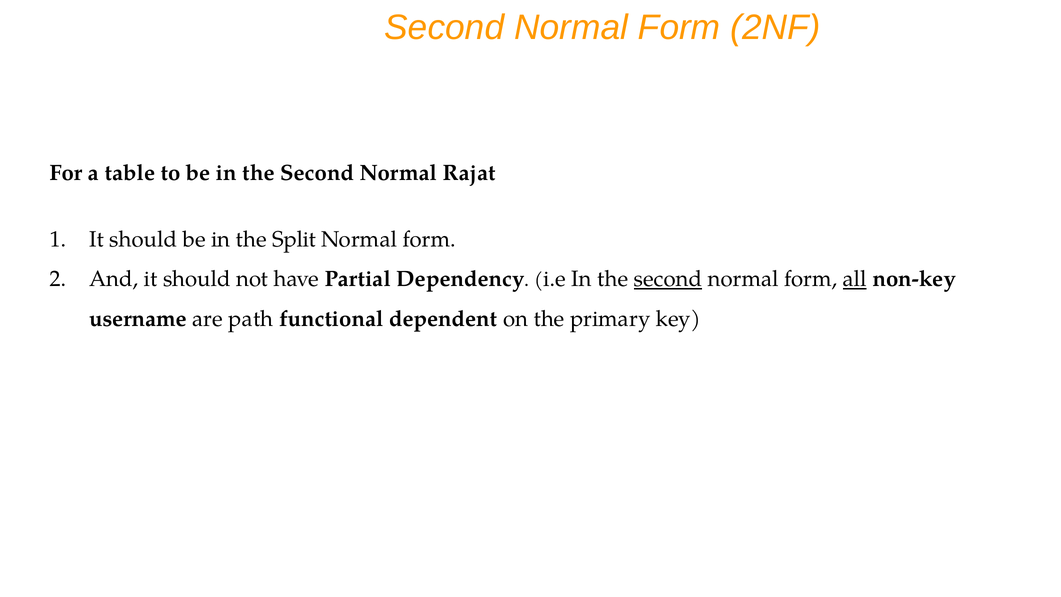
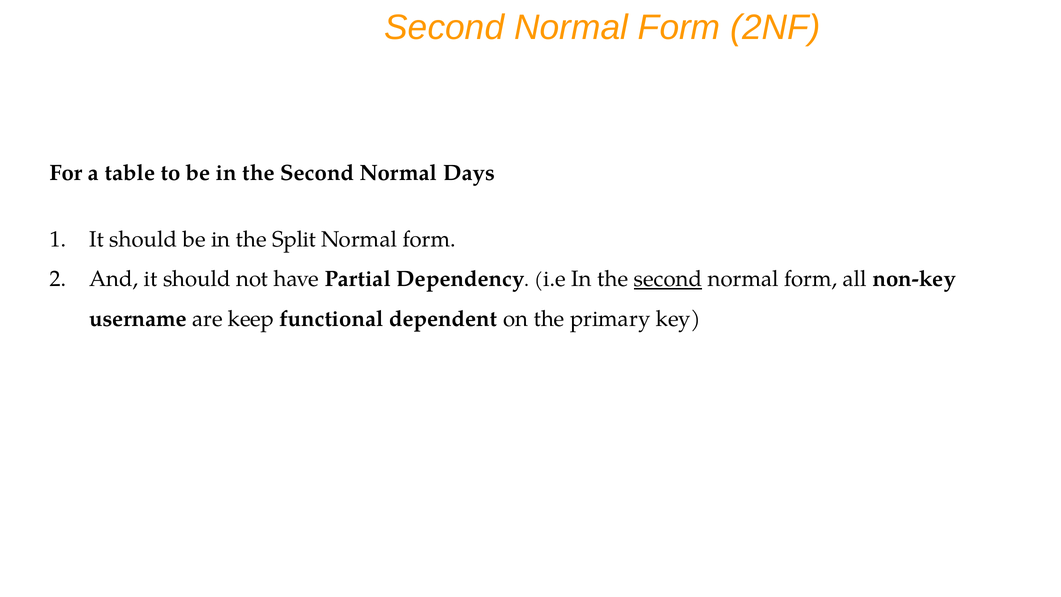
Rajat: Rajat -> Days (469, 173)
all underline: present -> none (855, 279)
path: path -> keep (251, 319)
